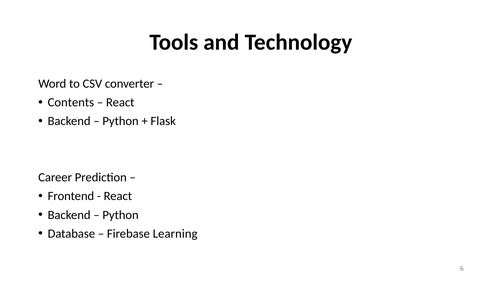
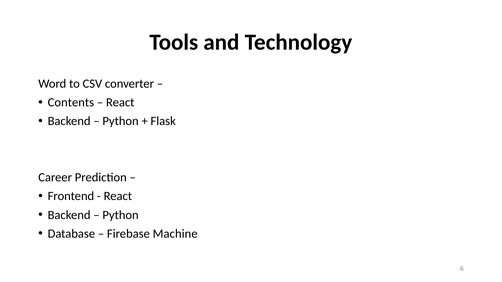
Learning: Learning -> Machine (175, 234)
